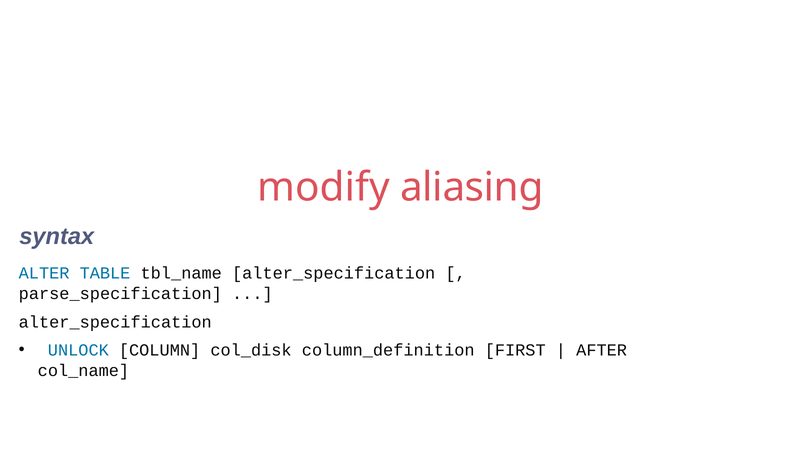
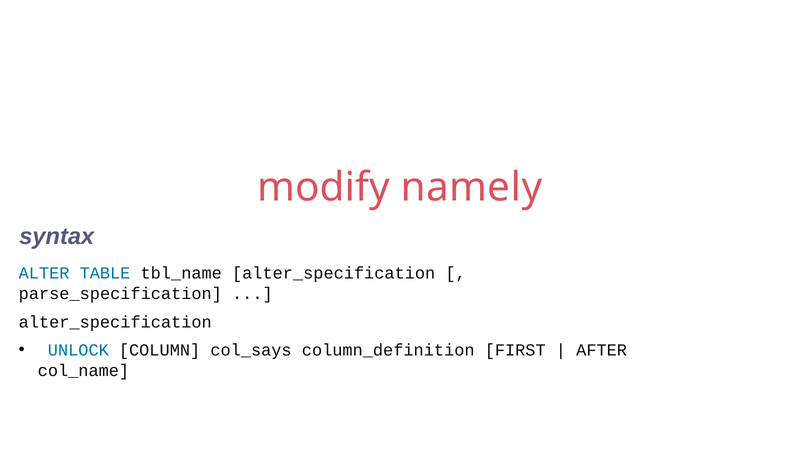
aliasing: aliasing -> namely (471, 187)
col_disk: col_disk -> col_says (251, 351)
